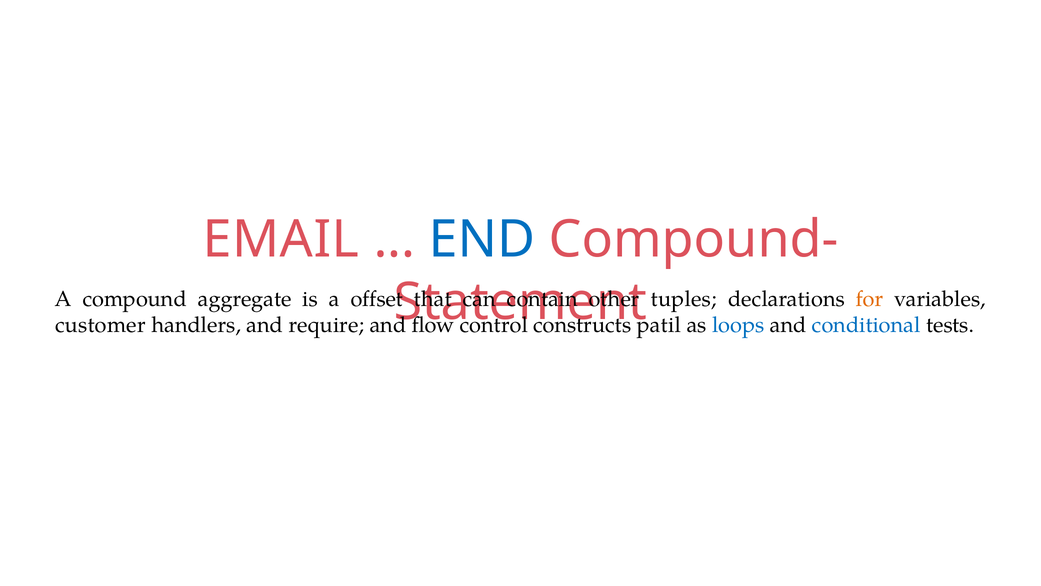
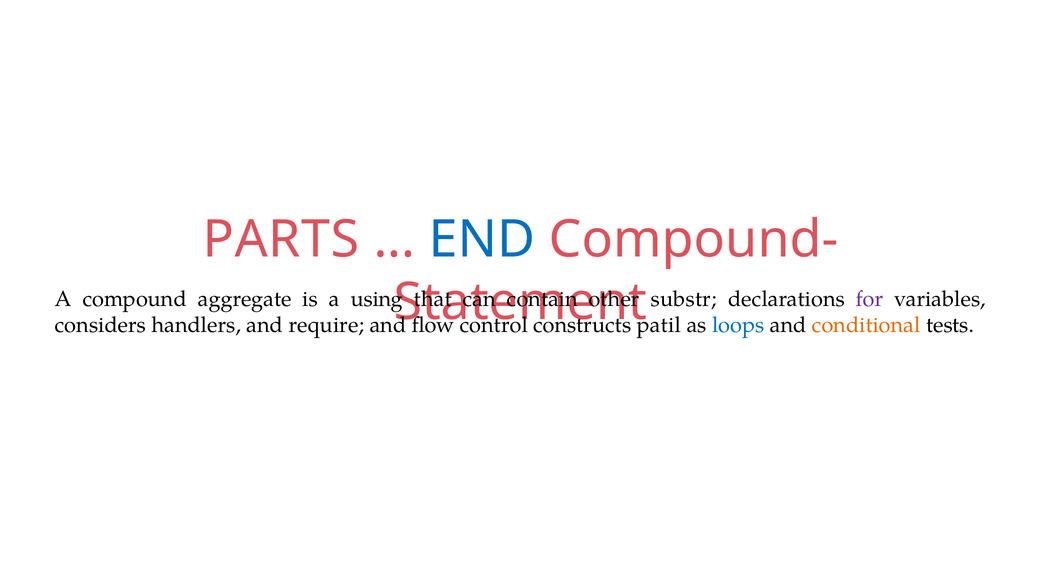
EMAIL: EMAIL -> PARTS (281, 239)
offset: offset -> using (377, 299)
tuples: tuples -> substr (684, 299)
for colour: orange -> purple (870, 299)
customer: customer -> considers (100, 325)
conditional colour: blue -> orange (866, 325)
